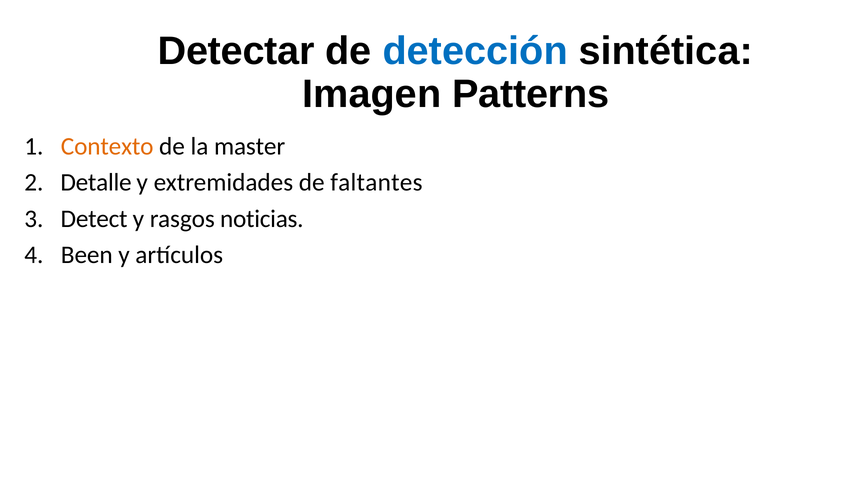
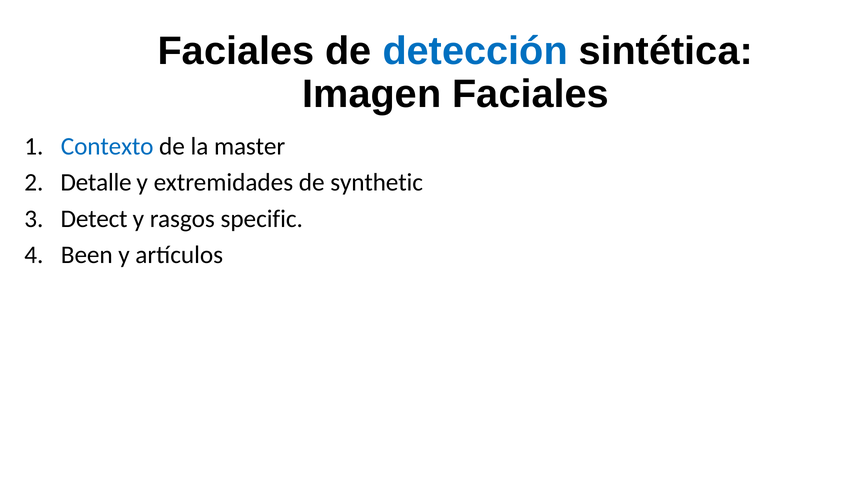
Detectar: Detectar -> Faciales (236, 51)
Imagen Patterns: Patterns -> Faciales (531, 94)
Contexto colour: orange -> blue (107, 146)
faltantes: faltantes -> synthetic (377, 183)
noticias: noticias -> specific (262, 219)
